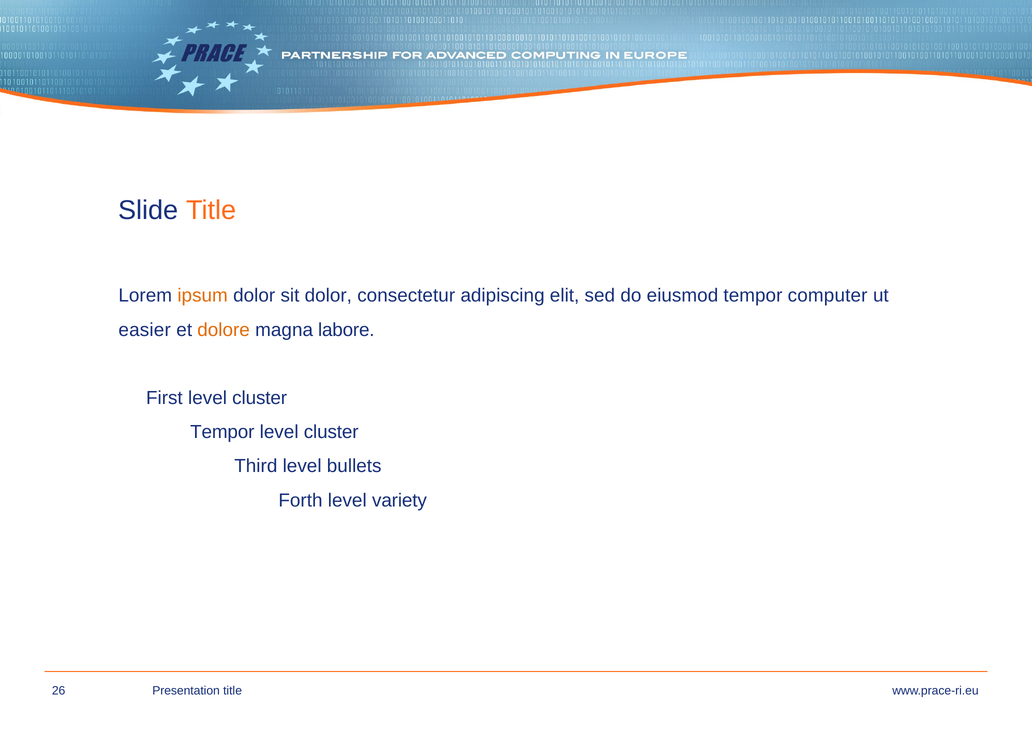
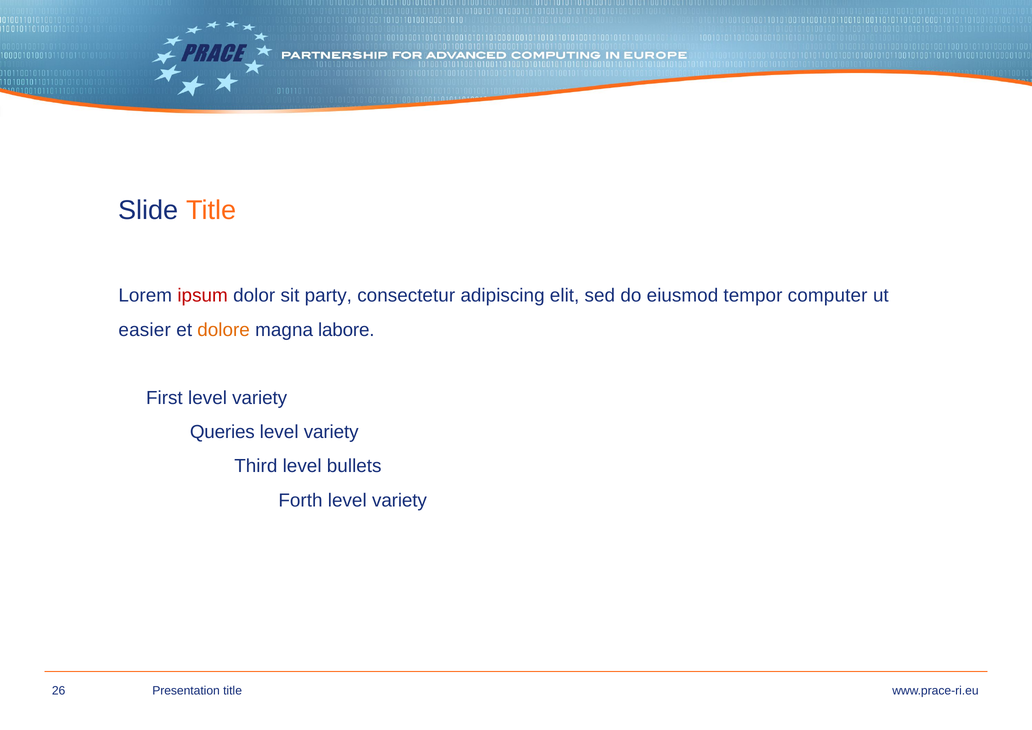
ipsum colour: orange -> red (203, 296)
sit dolor: dolor -> party (328, 296)
First level cluster: cluster -> variety (260, 398)
Tempor: Tempor -> Queries (222, 432)
cluster: cluster -> variety (331, 432)
